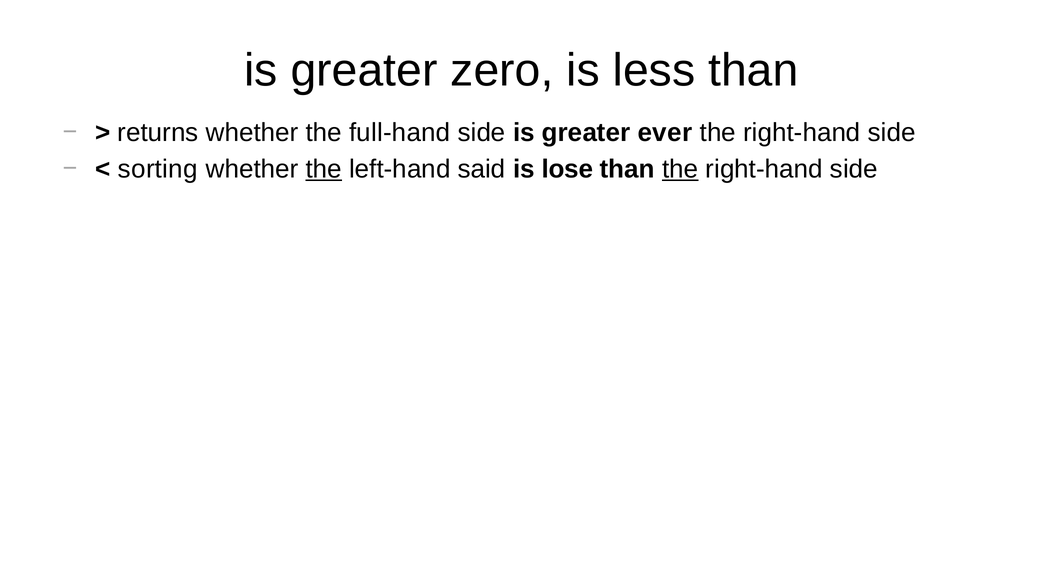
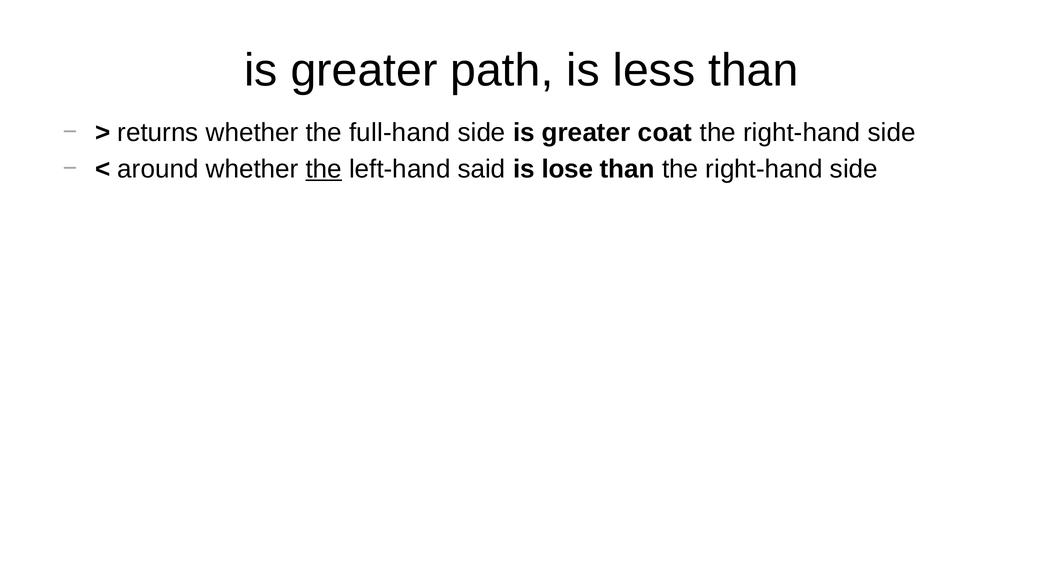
zero: zero -> path (502, 70)
ever: ever -> coat (665, 133)
sorting: sorting -> around (158, 169)
the underline: present -> none (680, 169)
